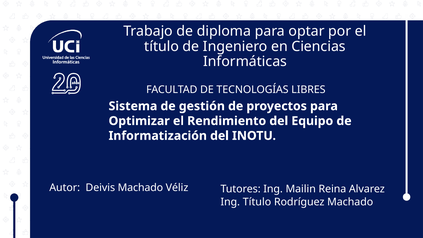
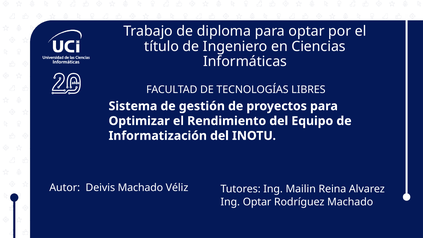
Ing Título: Título -> Optar (257, 202)
